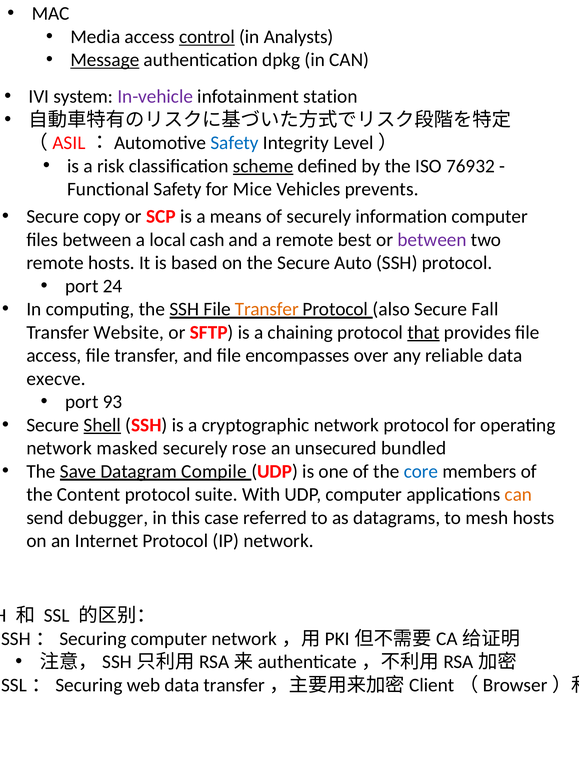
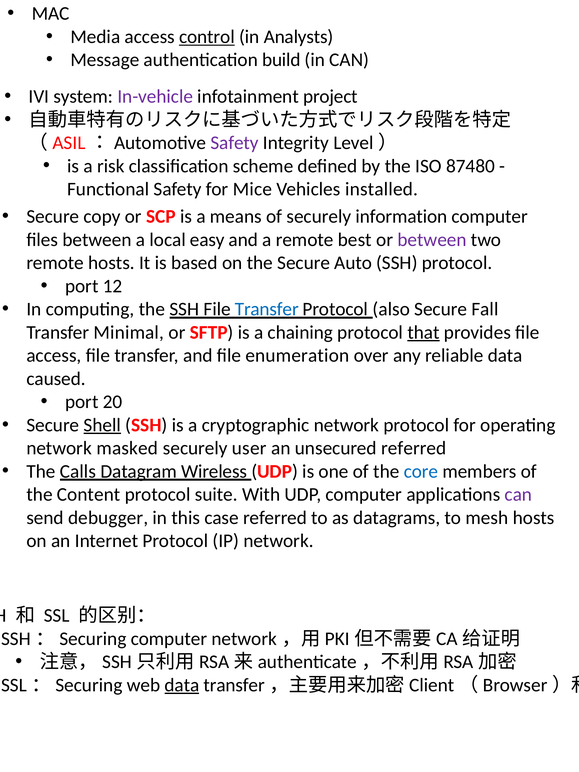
Message underline: present -> none (105, 60)
dpkg: dpkg -> build (281, 60)
station: station -> project (330, 97)
Safety colour: blue -> purple (235, 143)
scheme underline: present -> none (263, 166)
76932: 76932 -> 87480 (471, 166)
prevents: prevents -> installed (382, 189)
cash: cash -> easy (207, 240)
24: 24 -> 12 (113, 286)
Transfer colour: orange -> blue (267, 309)
Website: Website -> Minimal (129, 332)
encompasses: encompasses -> enumeration (297, 356)
execve: execve -> caused (56, 379)
93: 93 -> 20 (113, 402)
rose: rose -> user (249, 448)
unsecured bundled: bundled -> referred (414, 448)
Save: Save -> Calls (78, 471)
Compile: Compile -> Wireless (214, 471)
can colour: orange -> purple (518, 494)
data underline: none -> present (182, 685)
